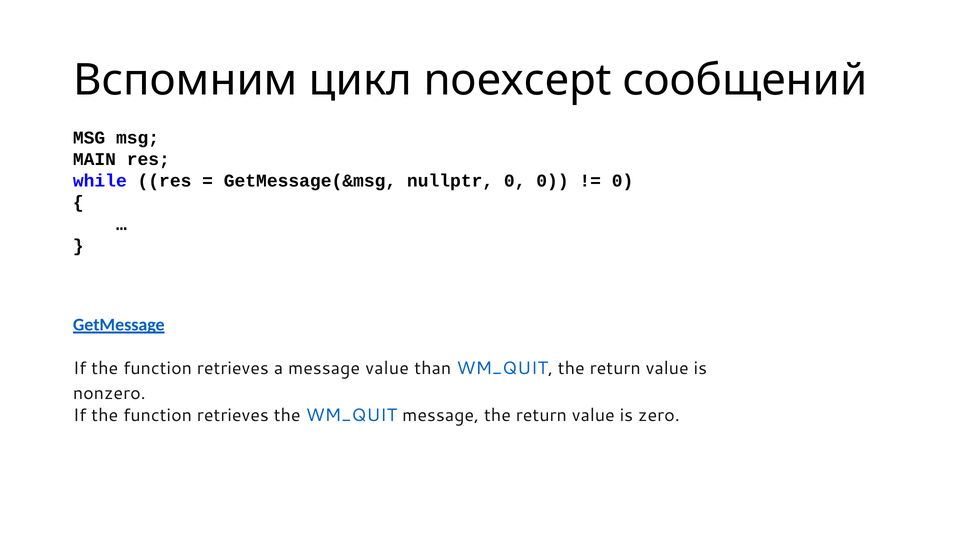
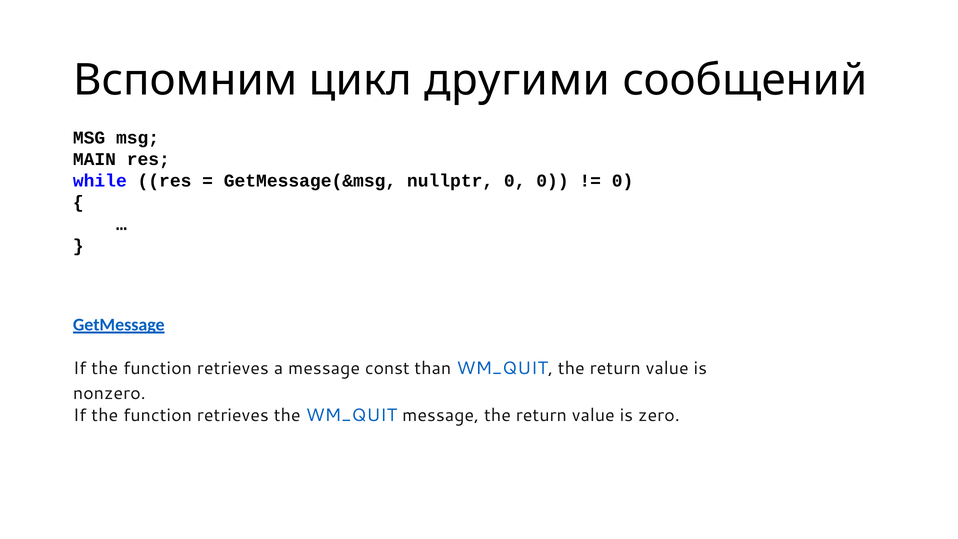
noexcept: noexcept -> другими (517, 80)
message value: value -> const (387, 368)
